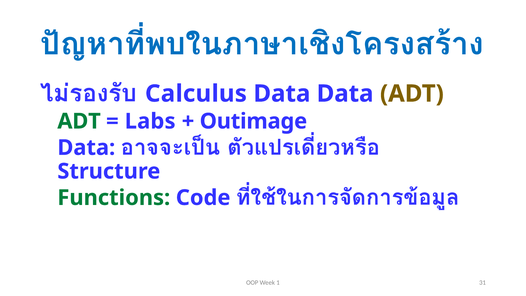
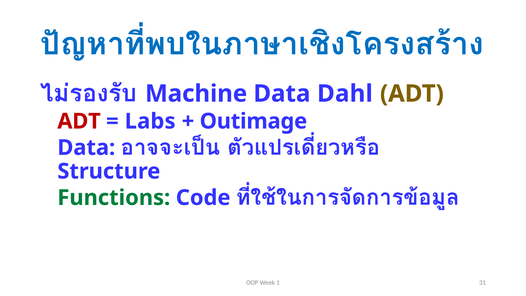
Calculus: Calculus -> Machine (196, 94)
Data Data: Data -> Dahl (345, 94)
ADT colour: green -> red (79, 121)
